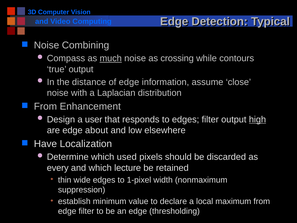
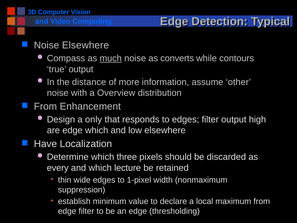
Noise Combining: Combining -> Elsewhere (85, 45)
crossing: crossing -> converts (177, 58)
of edge: edge -> more (129, 82)
close: close -> other (238, 82)
Laplacian: Laplacian -> Overview (116, 93)
user: user -> only (94, 119)
high underline: present -> none (257, 119)
edge about: about -> which (97, 130)
used: used -> three (127, 157)
